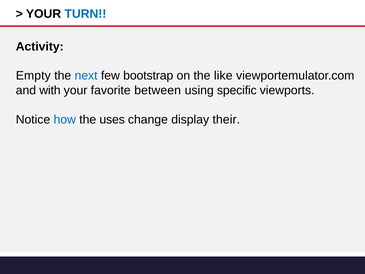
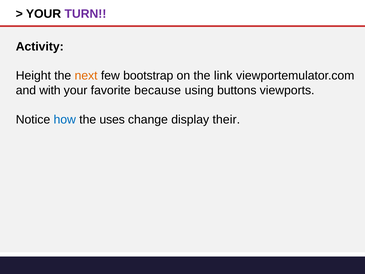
TURN colour: blue -> purple (85, 14)
Empty: Empty -> Height (33, 76)
next colour: blue -> orange (86, 76)
like: like -> link (223, 76)
between: between -> because (158, 90)
specific: specific -> buttons (237, 90)
